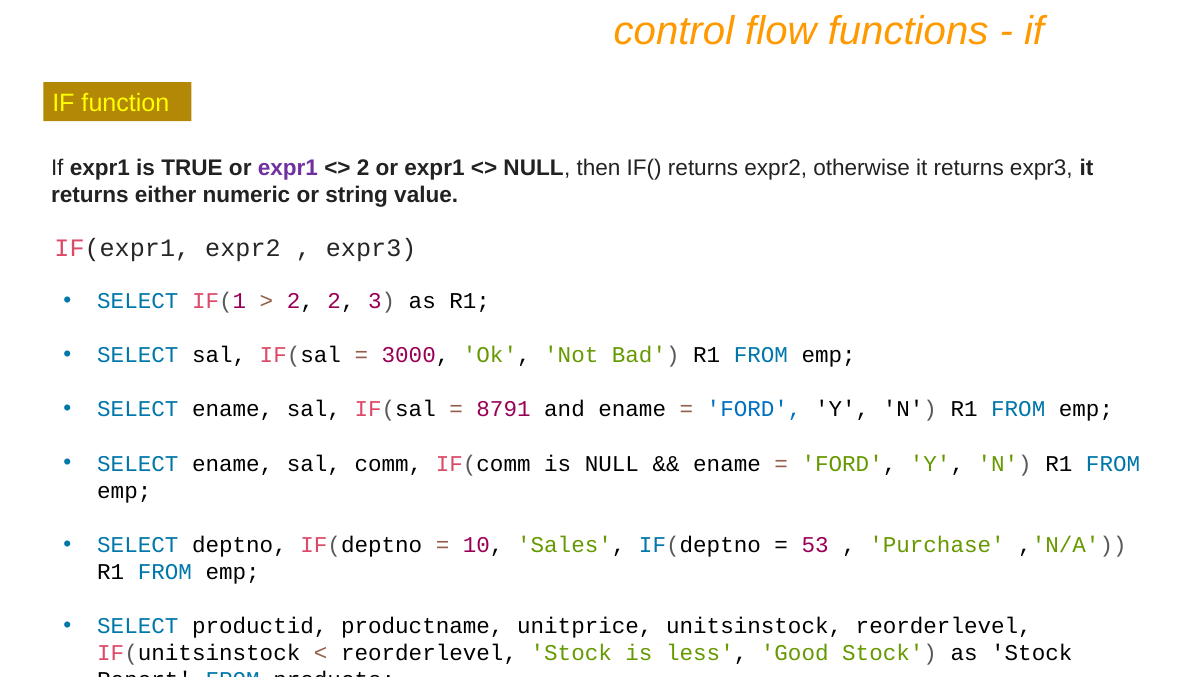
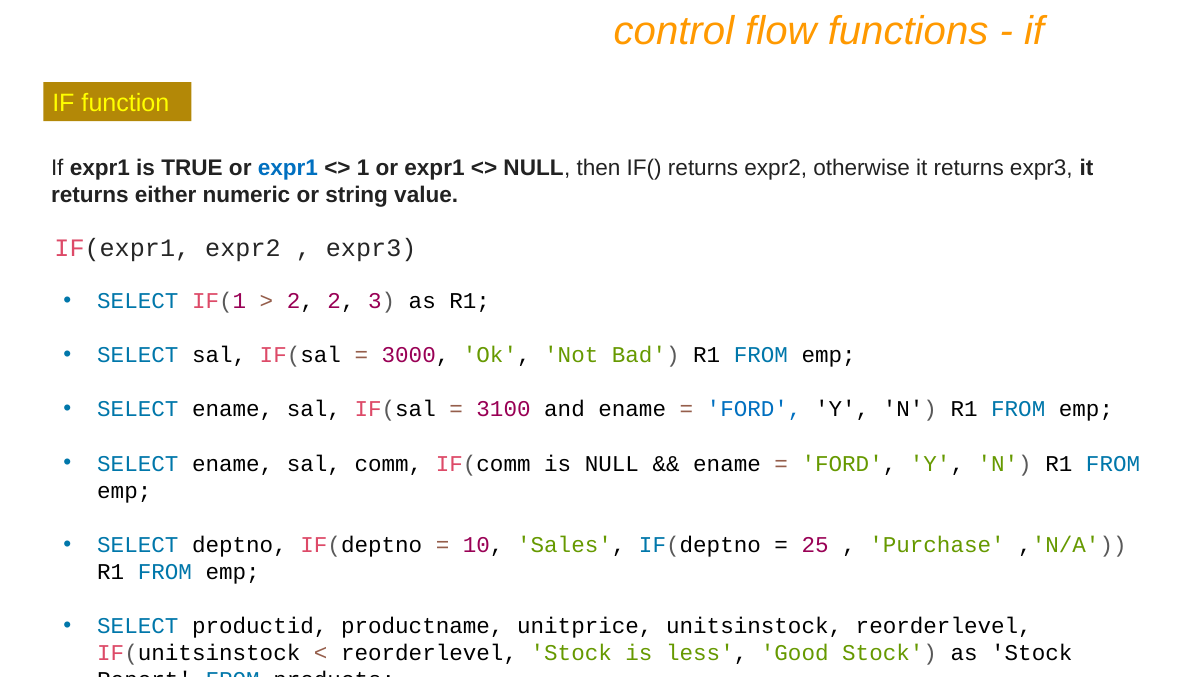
expr1 colour: purple -> blue (288, 168)
2: 2 -> 1 (363, 168)
8791: 8791 -> 3100 (504, 410)
53: 53 -> 25 (815, 545)
